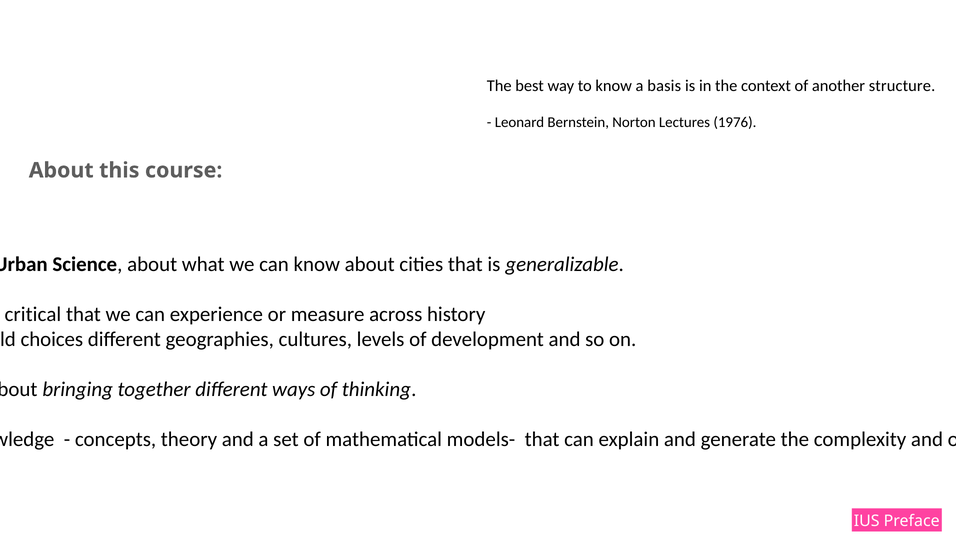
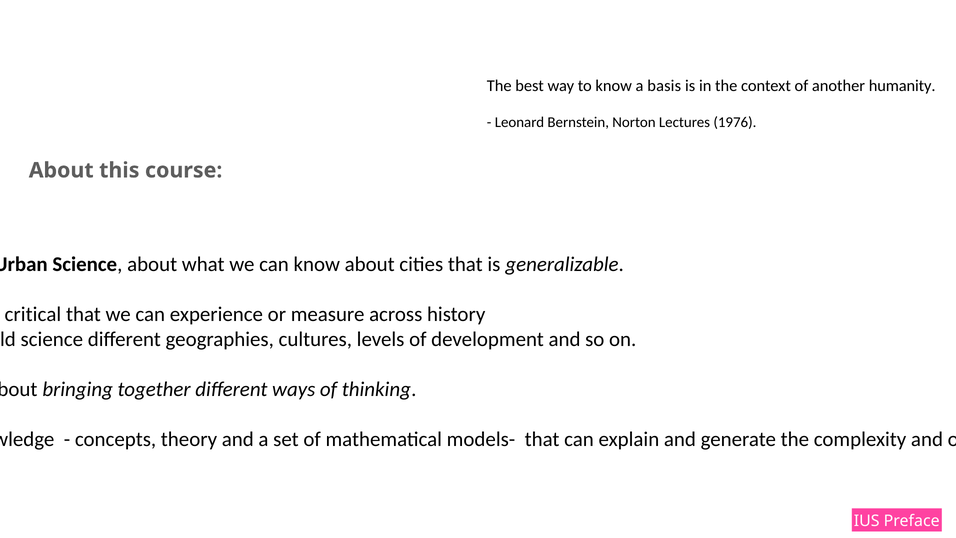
structure: structure -> humanity (902, 86)
choices: choices -> science (52, 339)
